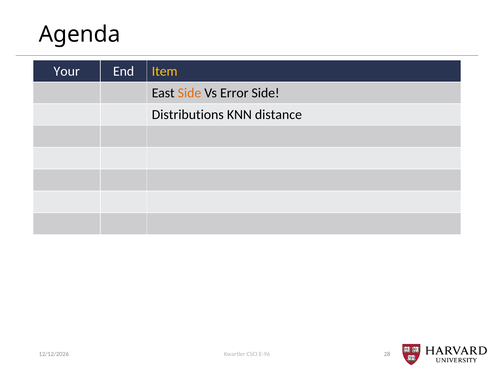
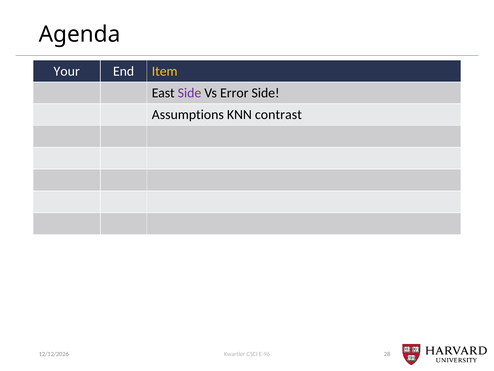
Side colour: orange -> purple (189, 93)
Distributions: Distributions -> Assumptions (188, 115)
distance: distance -> contrast (278, 115)
